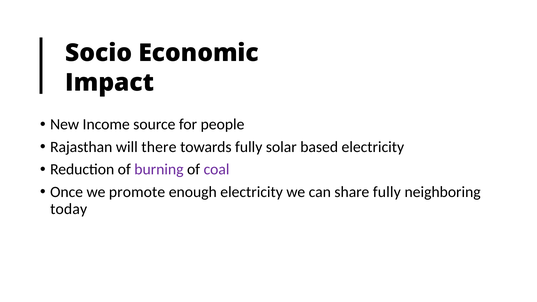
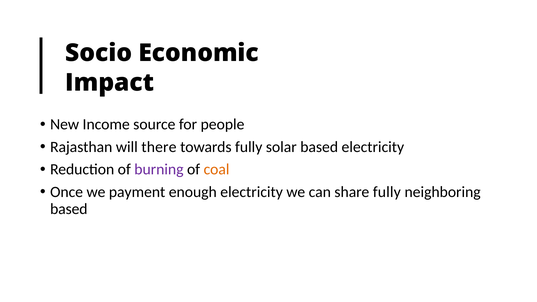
coal colour: purple -> orange (217, 170)
promote: promote -> payment (137, 192)
today: today -> based (69, 209)
